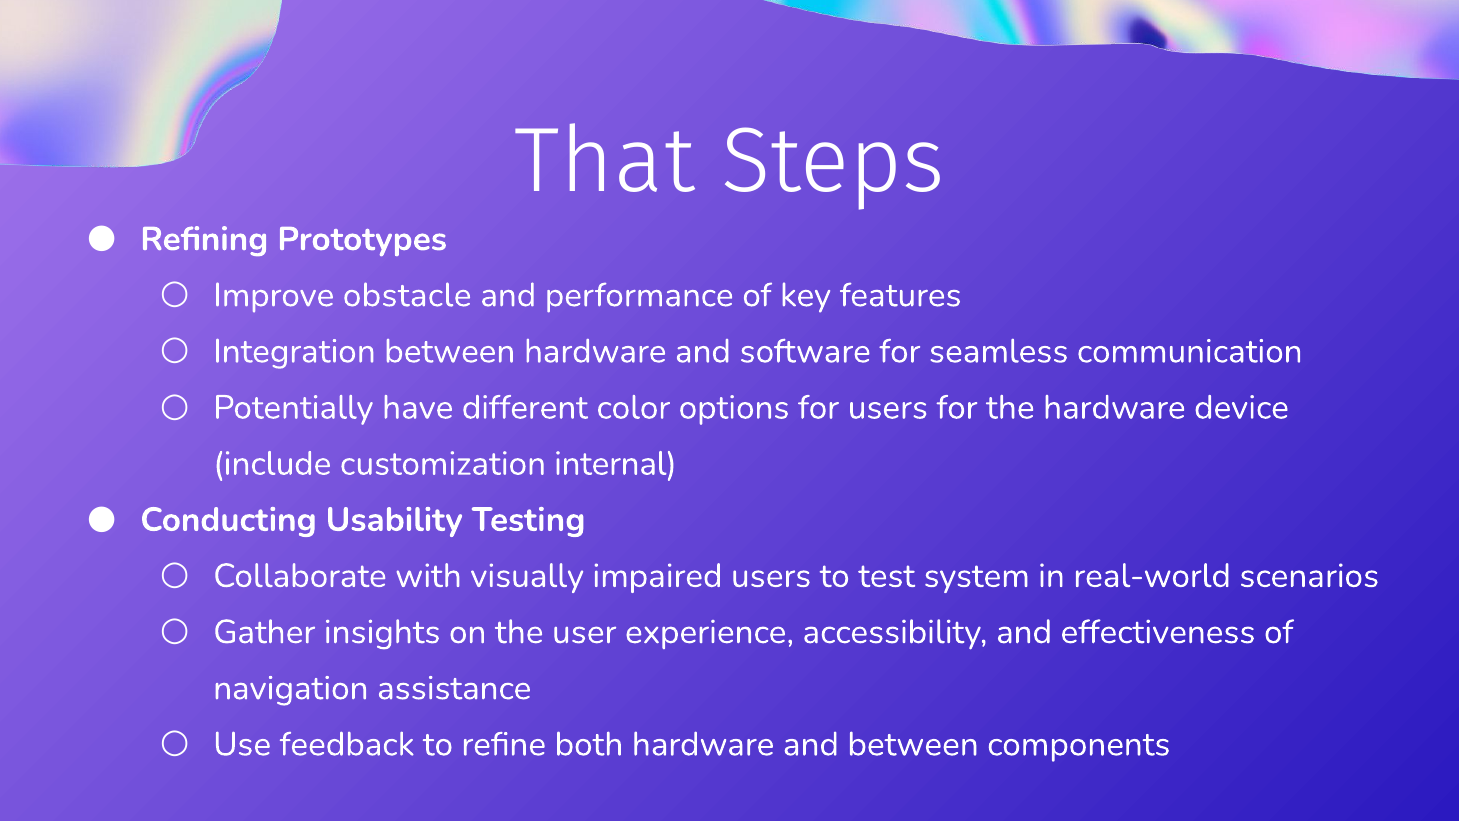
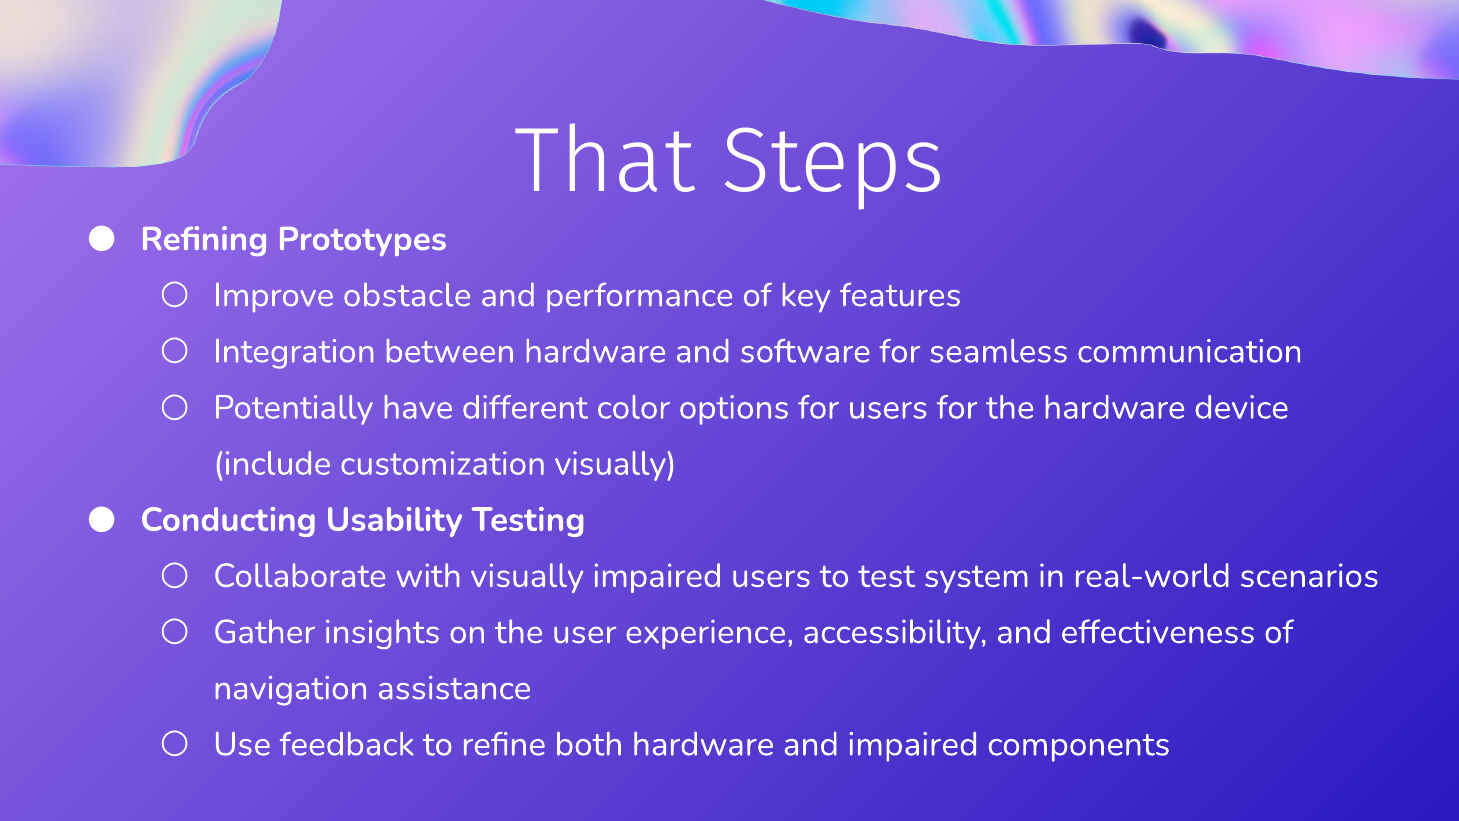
customization internal: internal -> visually (615, 463)
and between: between -> impaired (913, 744)
